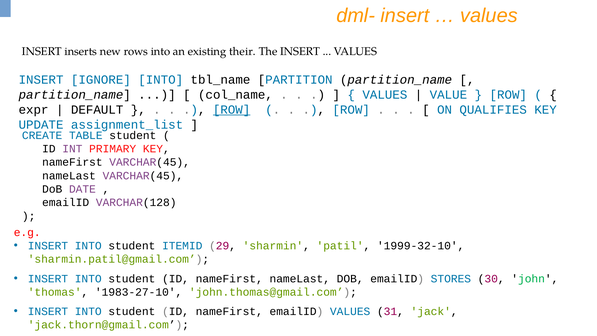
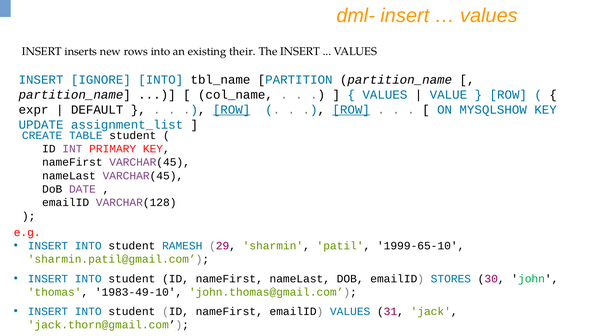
ROW underline: none -> present (351, 110)
QUALIFIES: QUALIFIES -> MYSQLSHOW (493, 110)
ITEMID: ITEMID -> RAMESH (182, 246)
1999-32-10: 1999-32-10 -> 1999-65-10 (421, 246)
1983-27-10: 1983-27-10 -> 1983-49-10 (139, 292)
